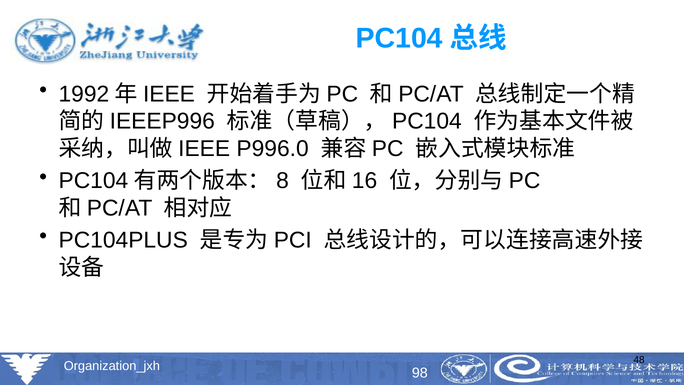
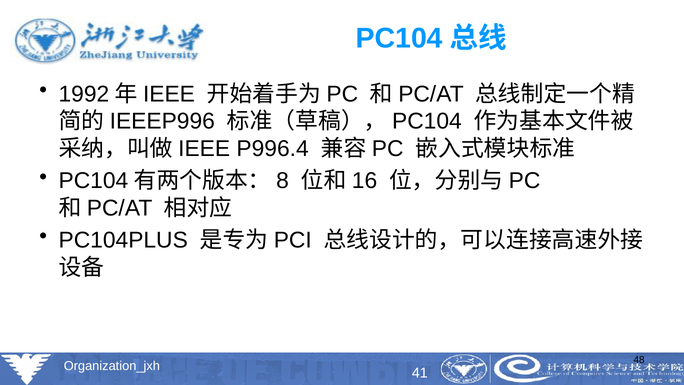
P996.0: P996.0 -> P996.4 (273, 149)
98: 98 -> 41 (420, 373)
